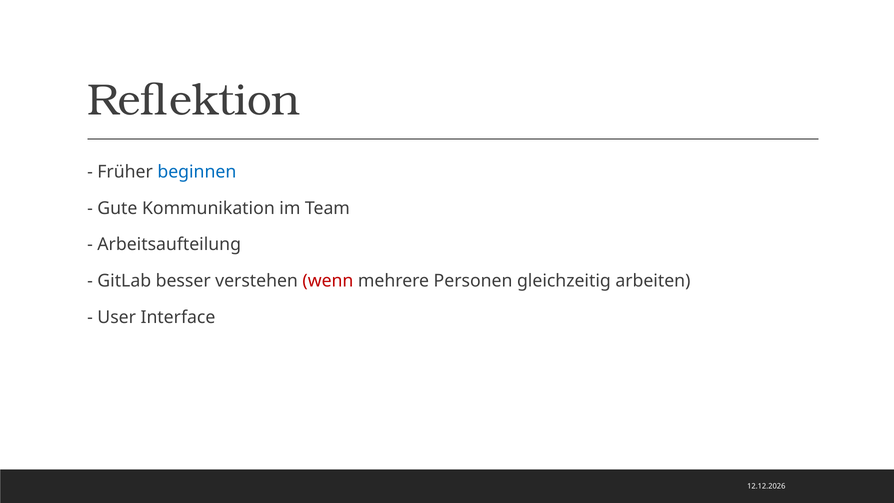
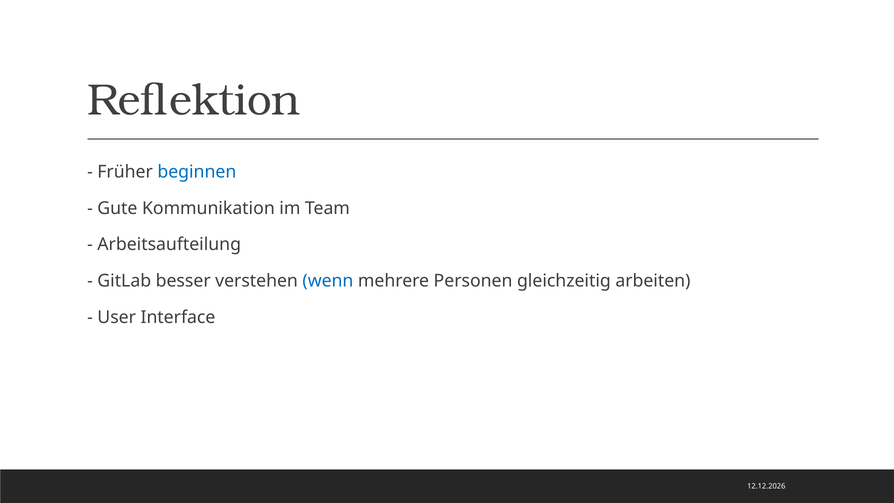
wenn colour: red -> blue (328, 281)
